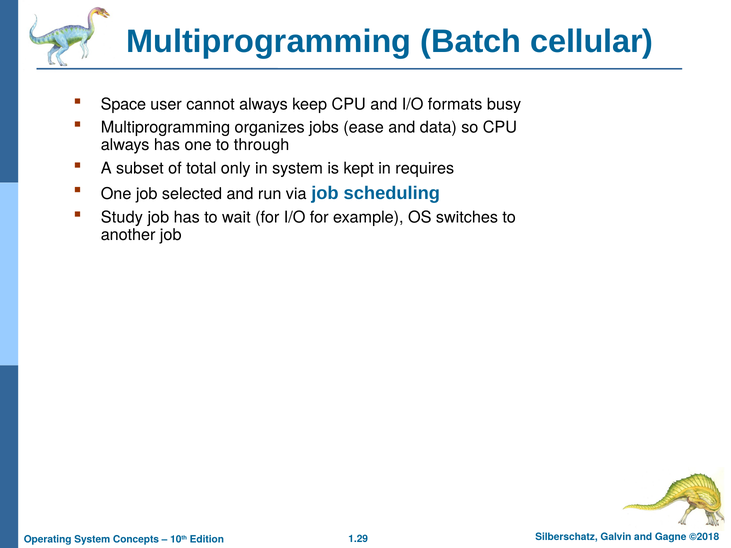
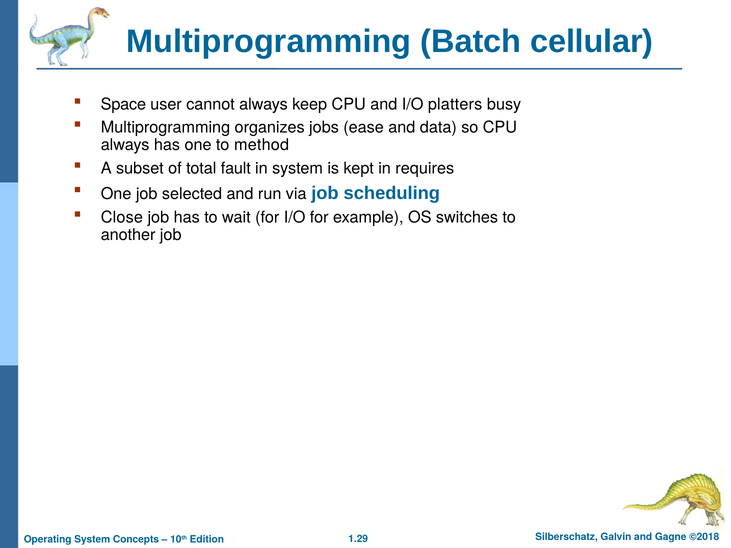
formats: formats -> platters (455, 104)
through: through -> method (262, 145)
only: only -> fault (236, 168)
Study: Study -> Close (122, 218)
